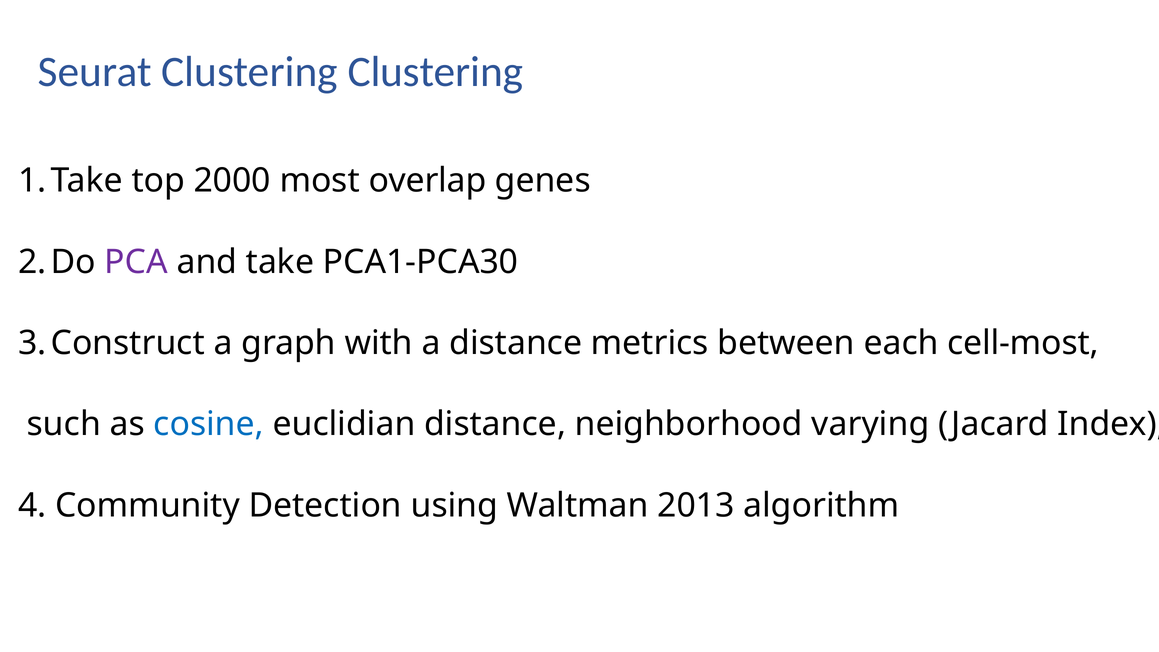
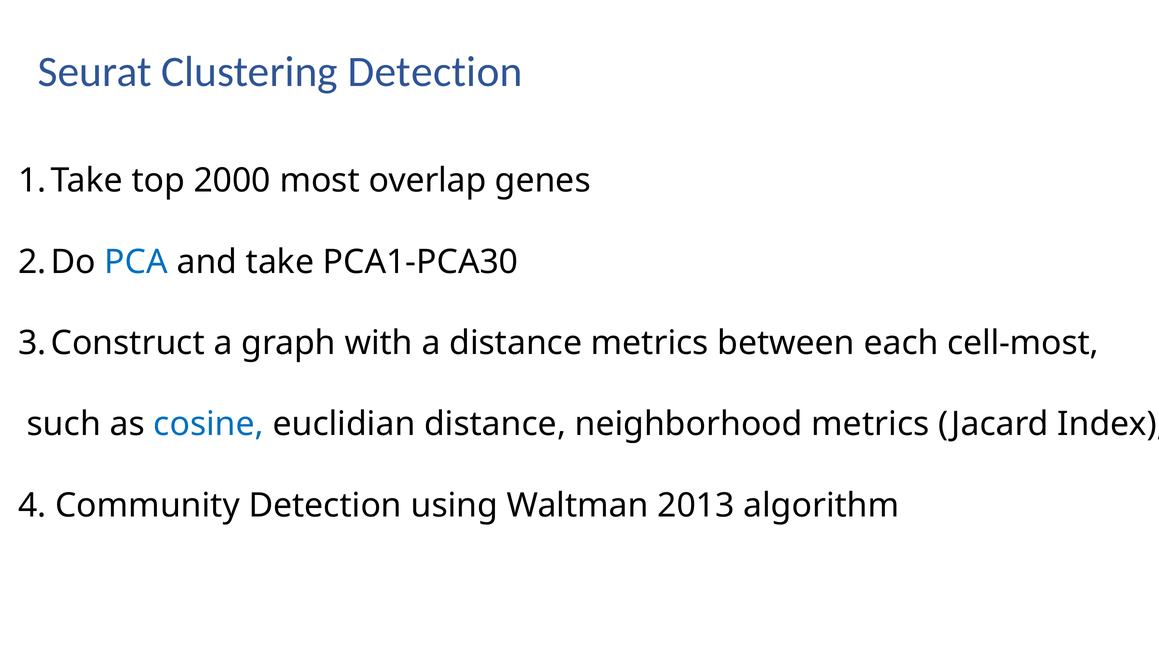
Clustering Clustering: Clustering -> Detection (435, 72)
PCA colour: purple -> blue (136, 262)
neighborhood varying: varying -> metrics (870, 424)
